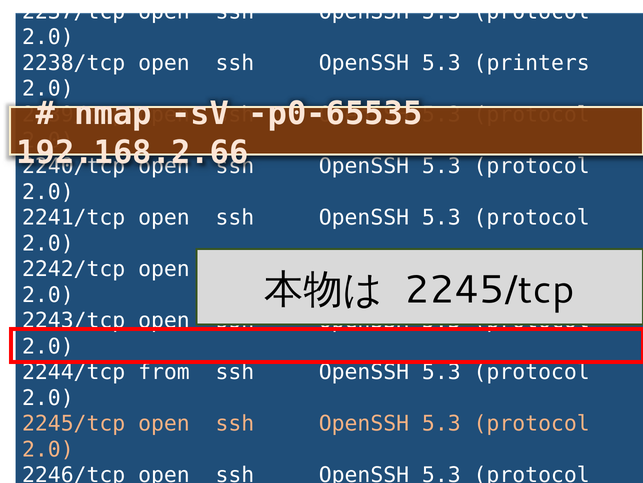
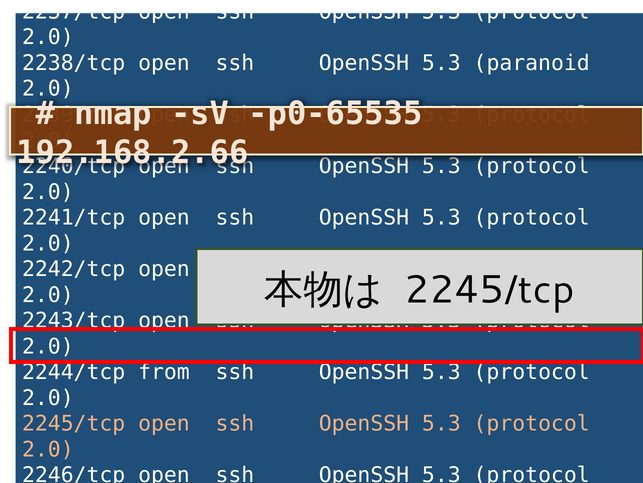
printers: printers -> paranoid (532, 63)
